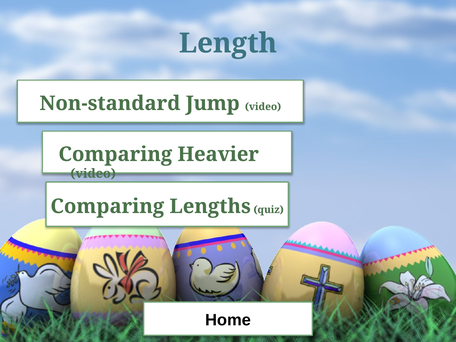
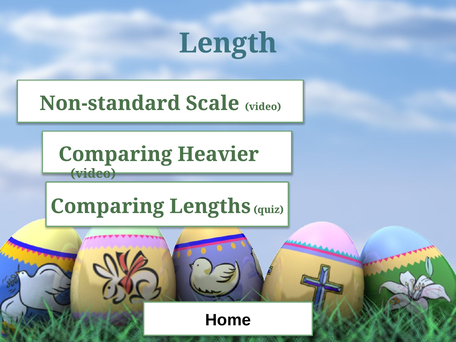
Jump: Jump -> Scale (213, 103)
